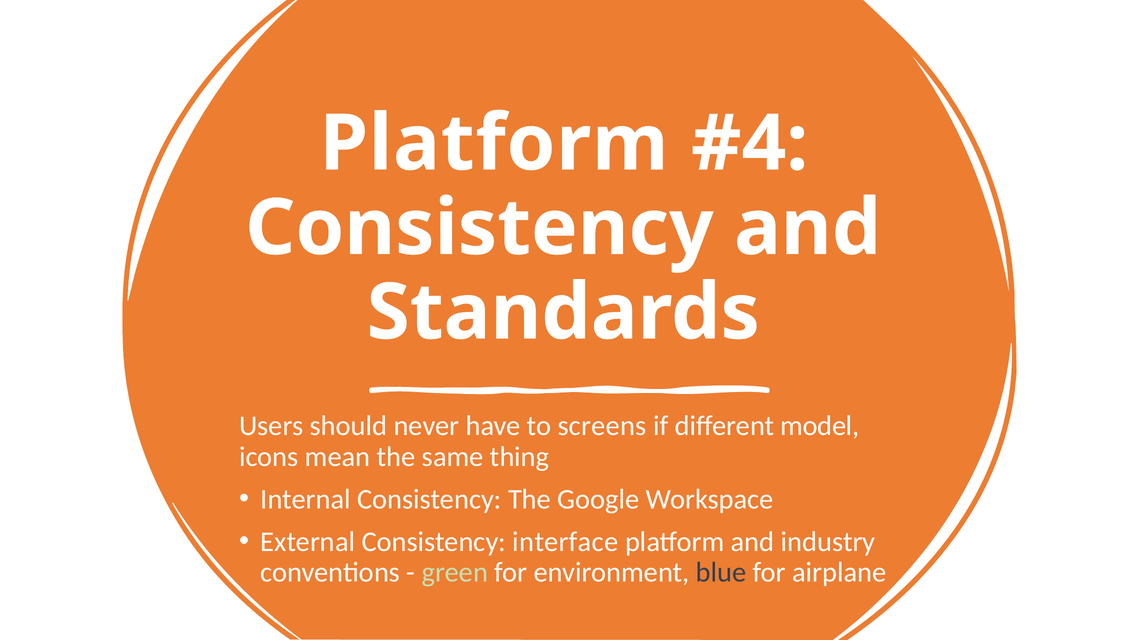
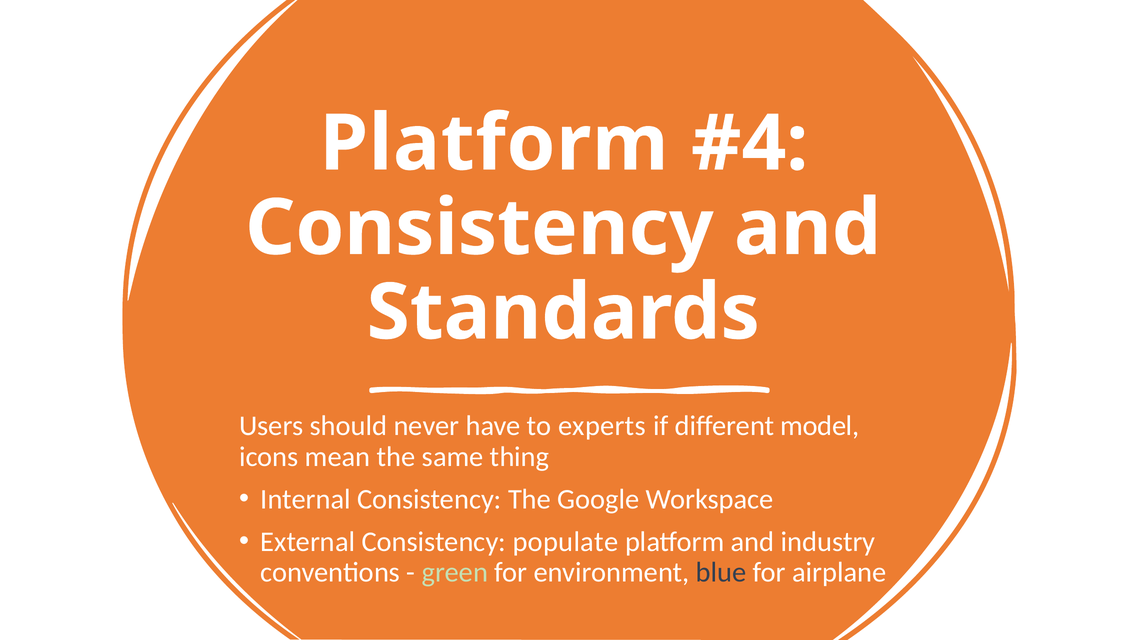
screens: screens -> experts (602, 426)
interface: interface -> populate (565, 542)
